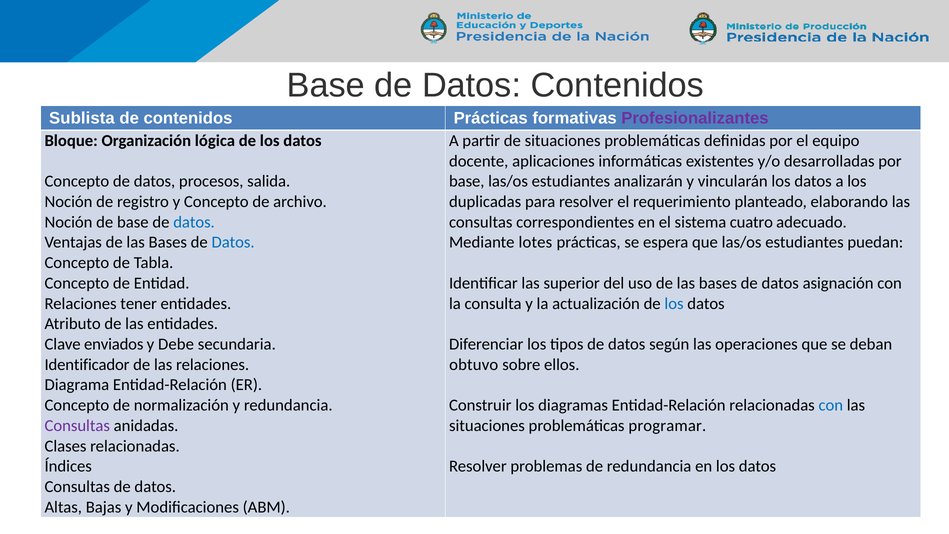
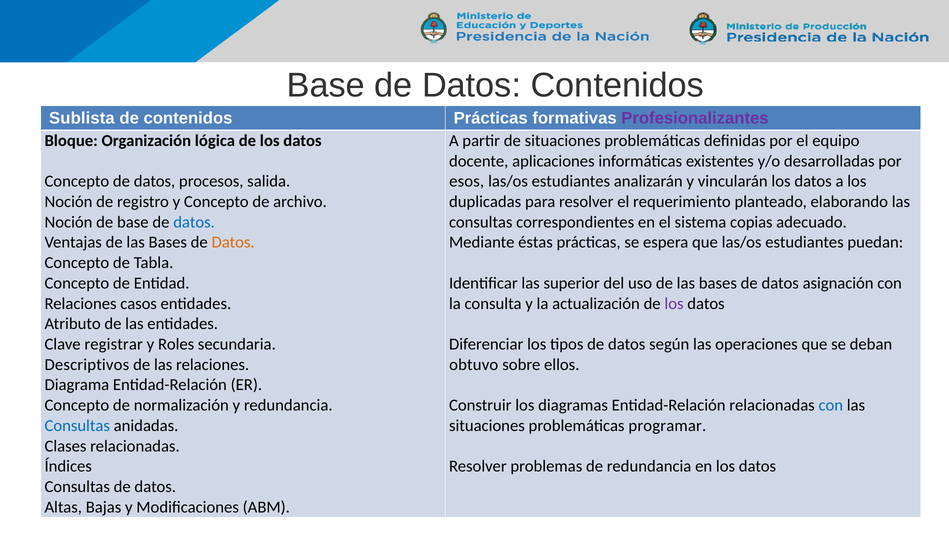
base: base -> esos (467, 181)
cuatro: cuatro -> copias (751, 222)
Datos colour: blue -> orange (233, 242)
lotes: lotes -> éstas (536, 242)
tener: tener -> casos (139, 303)
los colour: blue -> purple (674, 303)
enviados: enviados -> registrar (114, 344)
Debe: Debe -> Roles (176, 344)
Identificador: Identificador -> Descriptivos (87, 364)
Consultas colour: purple -> blue (77, 426)
